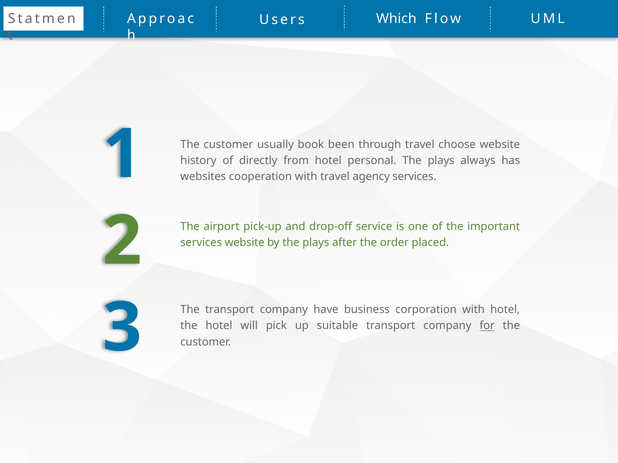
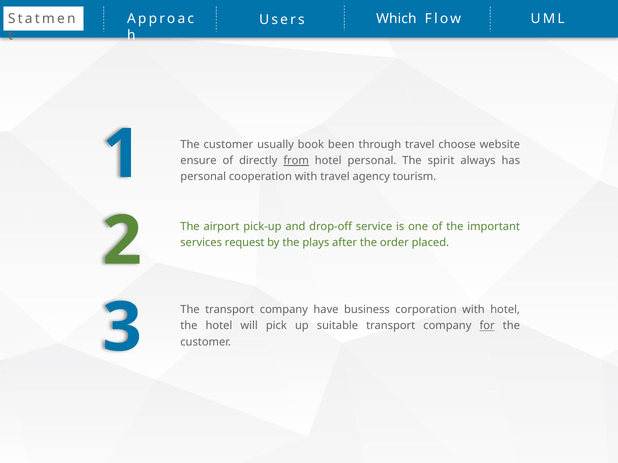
history: history -> ensure (198, 161)
from underline: none -> present (296, 161)
plays: plays -> spirit (441, 161)
websites: websites -> personal (203, 177)
agency services: services -> tourism (414, 177)
services website: website -> request (245, 243)
